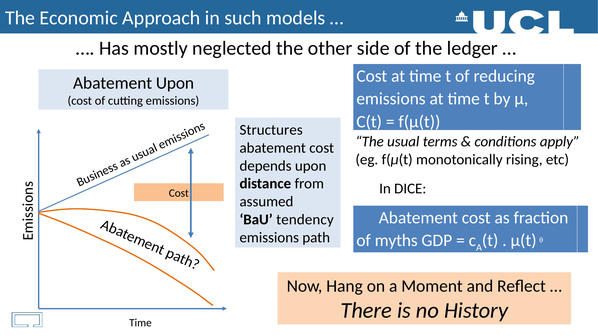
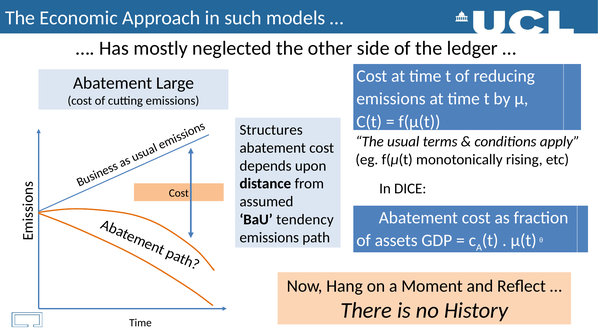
Abatement Upon: Upon -> Large (175, 83)
myths: myths -> assets (396, 241)
